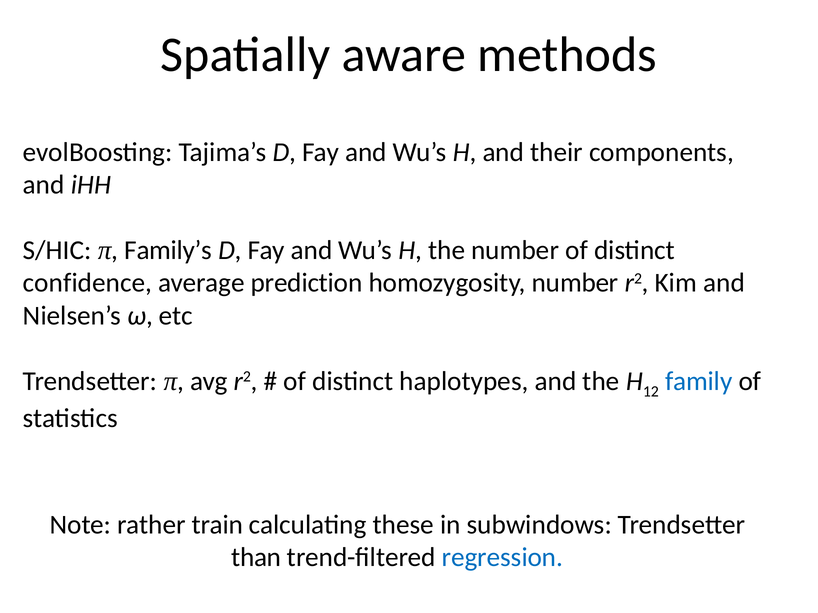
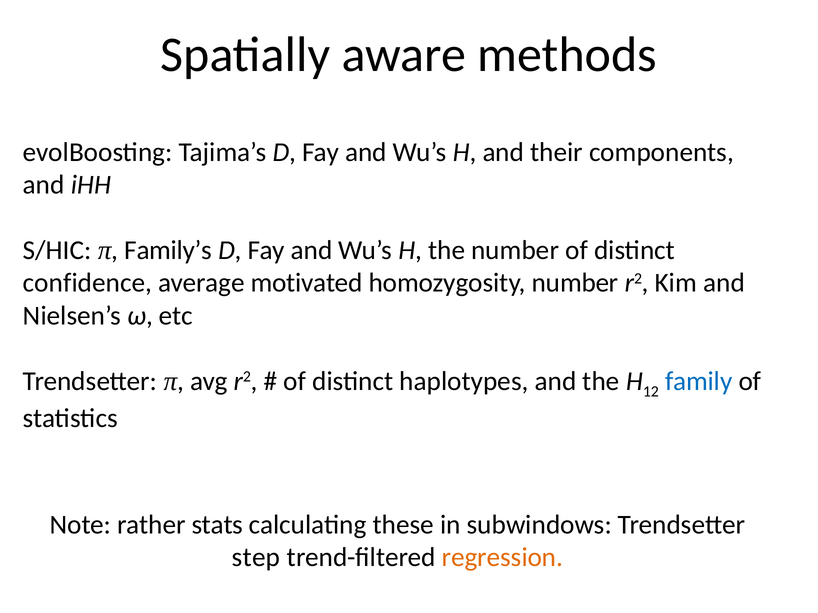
prediction: prediction -> motivated (307, 283)
train: train -> stats (217, 525)
than: than -> step (256, 558)
regression colour: blue -> orange (502, 558)
